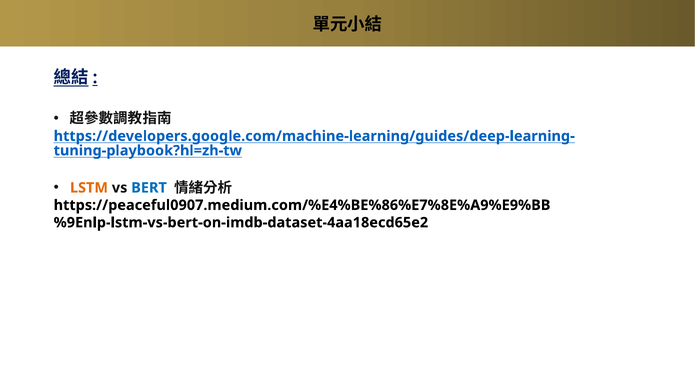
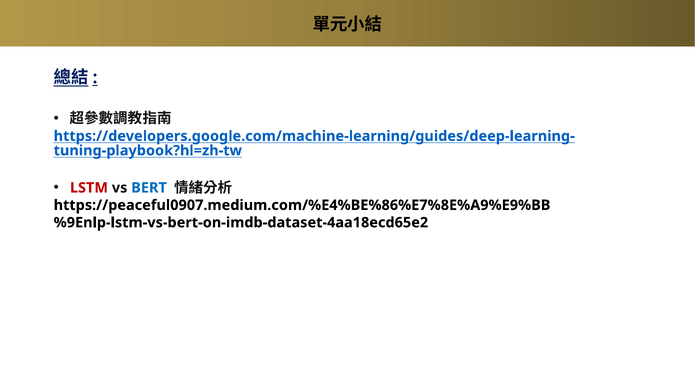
LSTM colour: orange -> red (89, 188)
